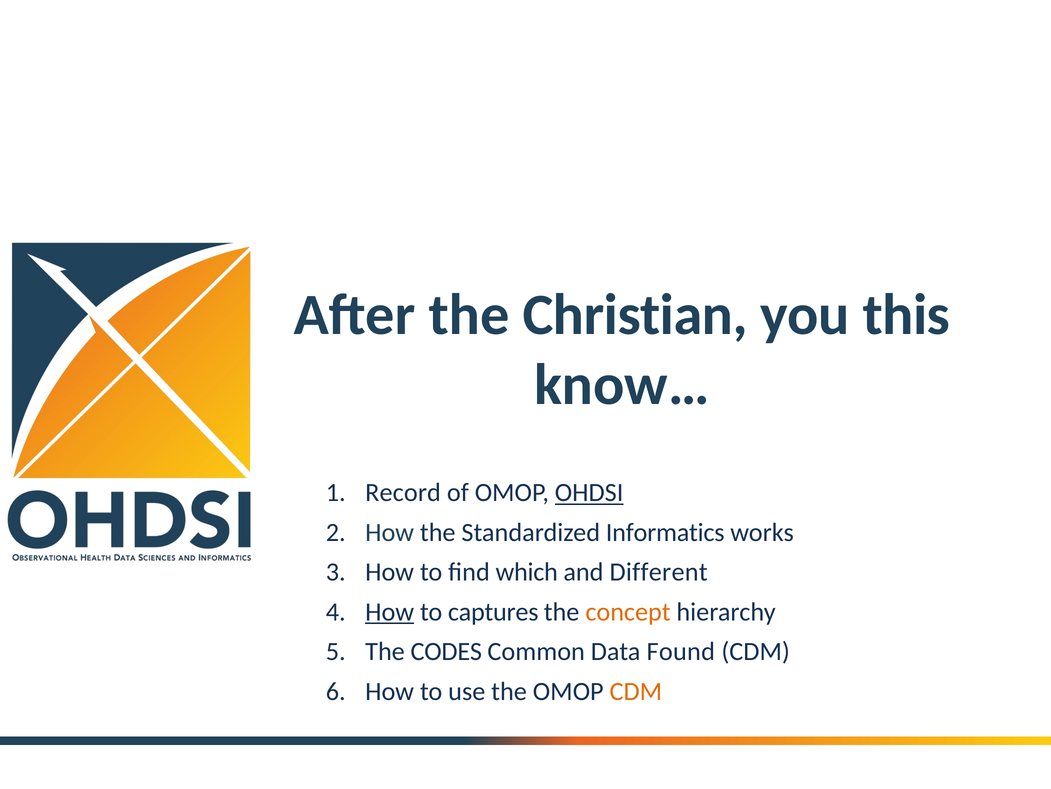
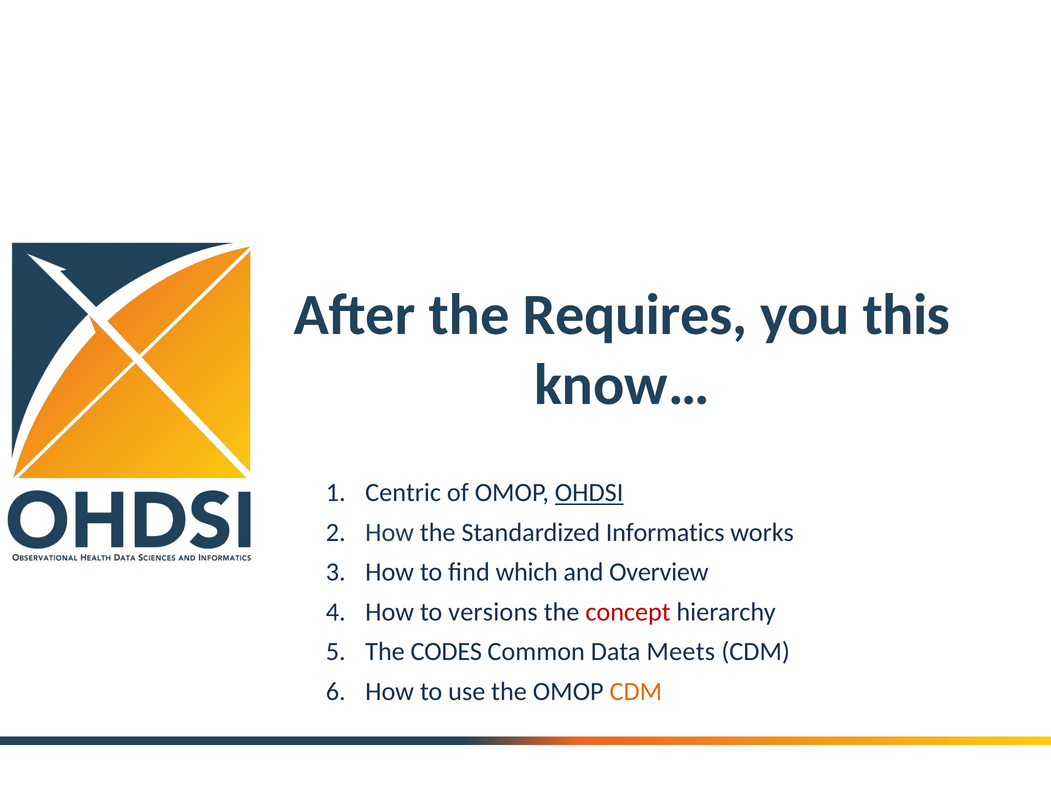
Christian: Christian -> Requires (635, 315)
Record: Record -> Centric (403, 492)
Different: Different -> Overview (659, 572)
How underline: present -> none (390, 611)
captures: captures -> versions (493, 611)
concept colour: orange -> red (628, 611)
Found: Found -> Meets (681, 651)
